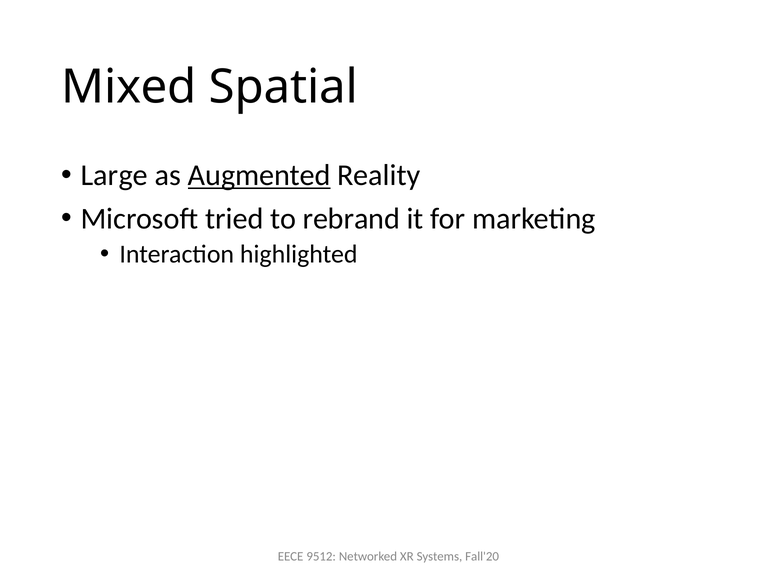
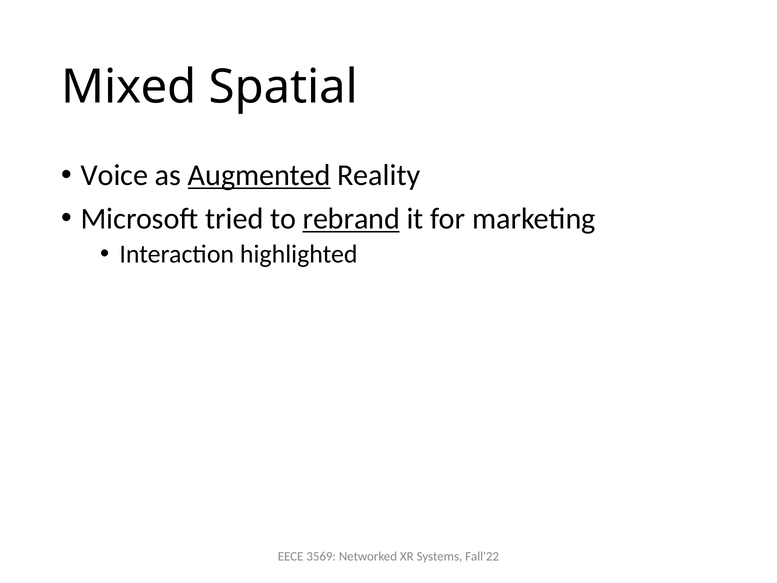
Large: Large -> Voice (114, 175)
rebrand underline: none -> present (351, 219)
9512: 9512 -> 3569 (321, 556)
Fall'20: Fall'20 -> Fall'22 (482, 556)
